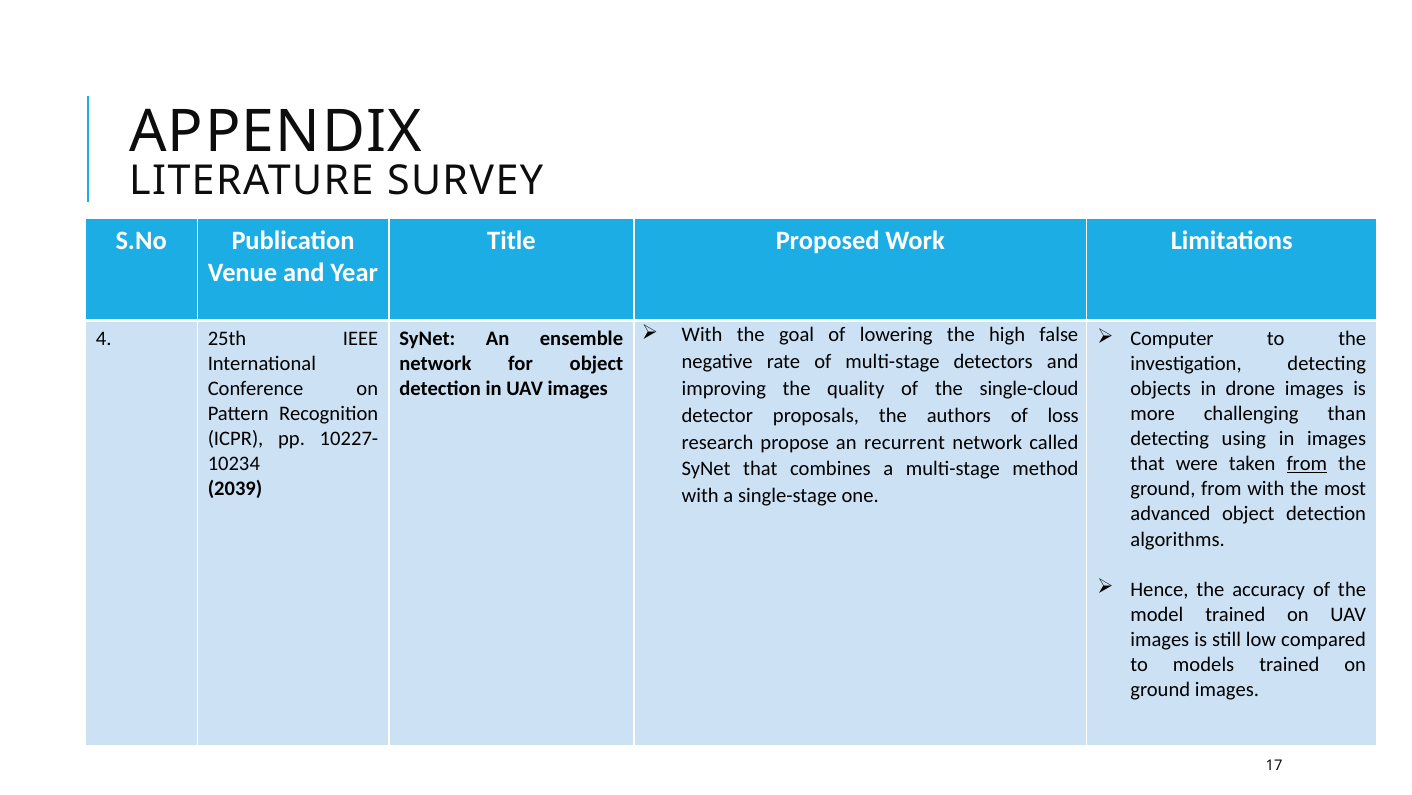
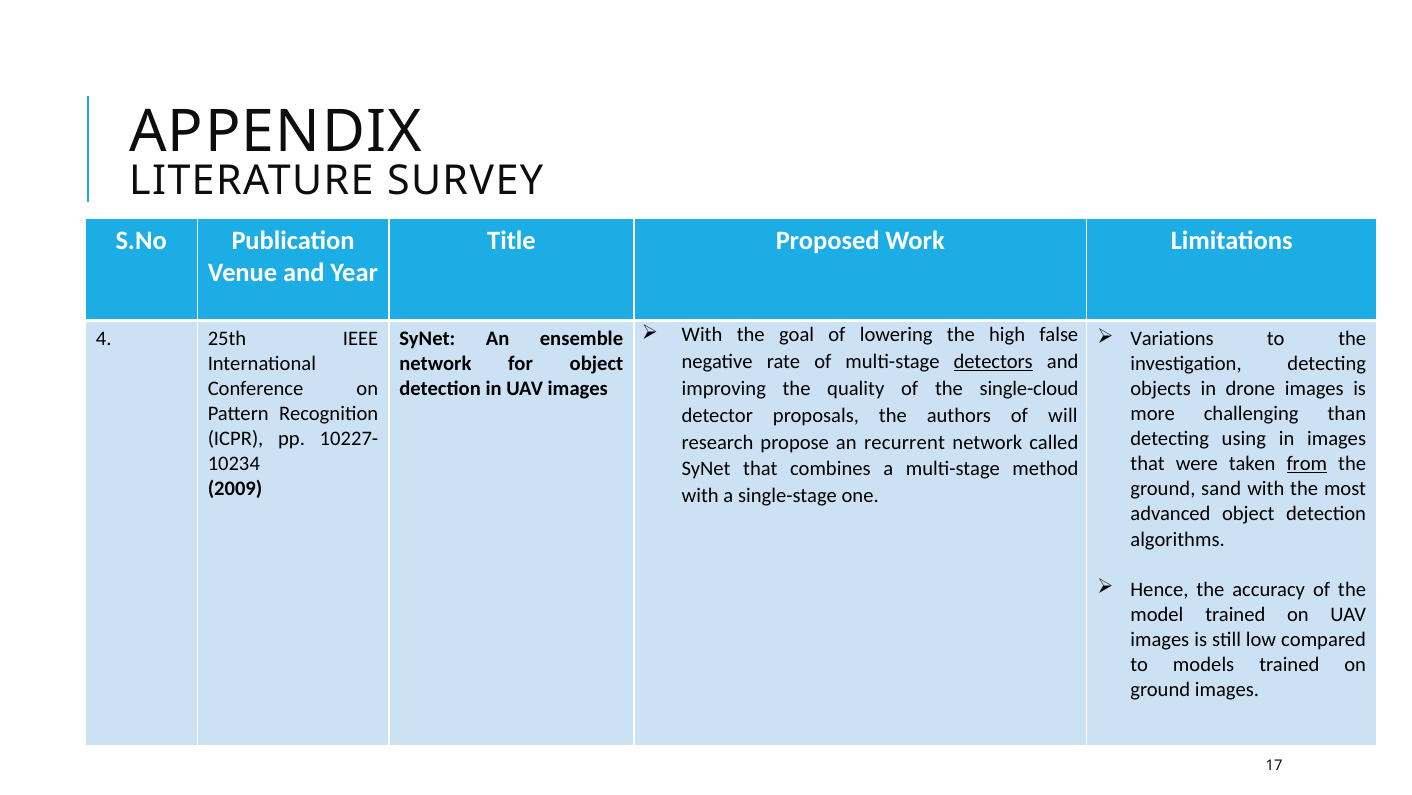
Computer: Computer -> Variations (1172, 338)
detectors underline: none -> present (993, 362)
loss: loss -> will (1063, 415)
2039: 2039 -> 2009 (235, 489)
ground from: from -> sand (1221, 489)
